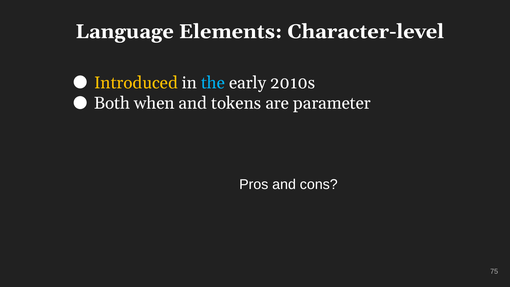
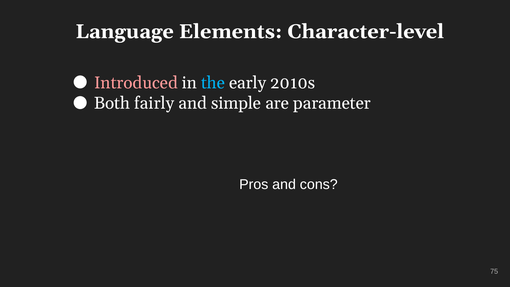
Introduced colour: yellow -> pink (136, 83)
when: when -> fairly (154, 103)
tokens: tokens -> simple (236, 103)
